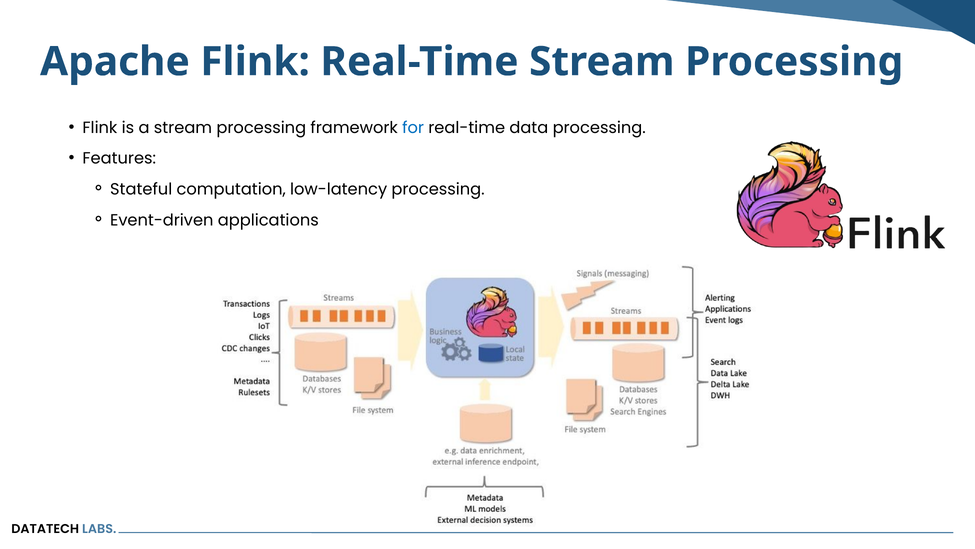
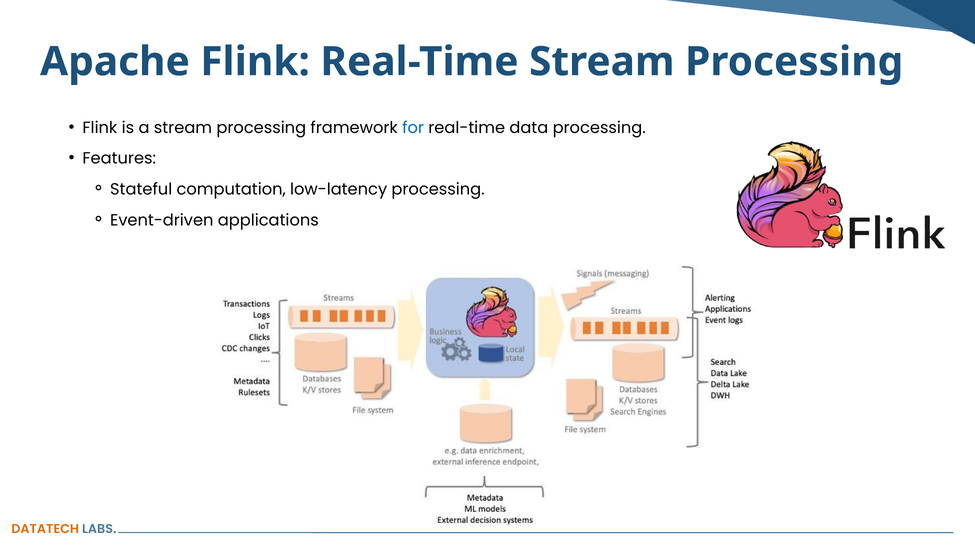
DATATECH colour: black -> orange (45, 528)
